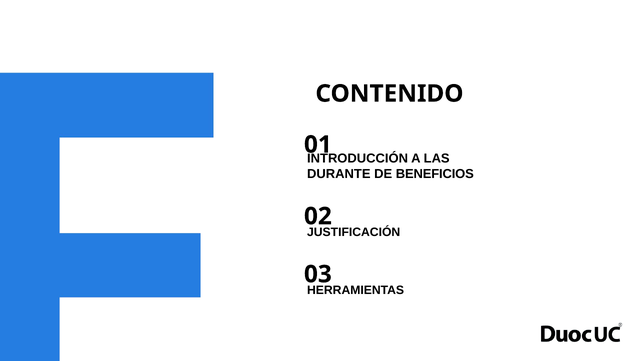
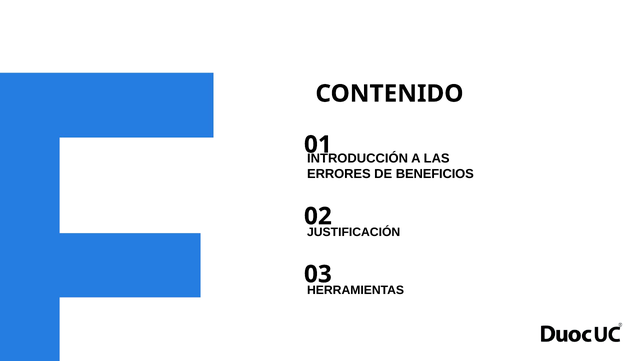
DURANTE: DURANTE -> ERRORES (339, 174)
